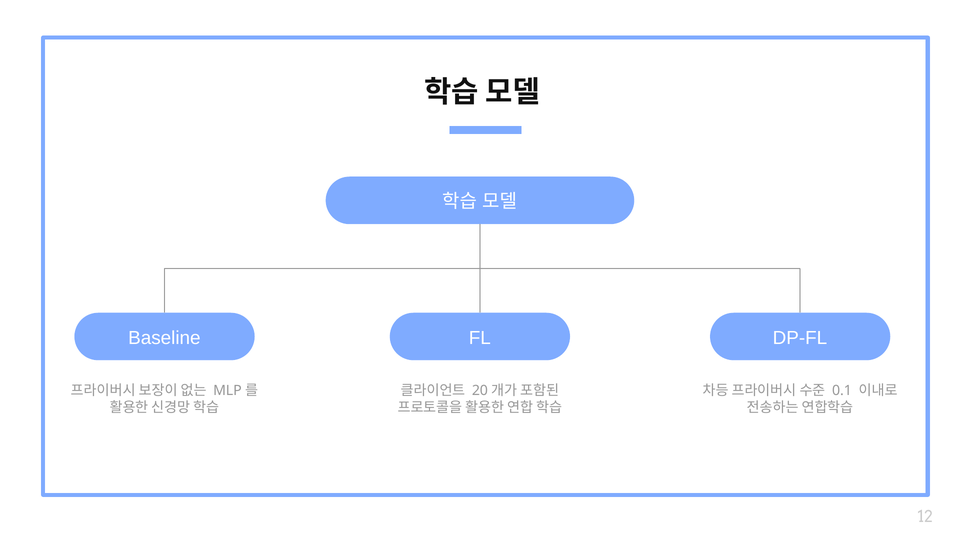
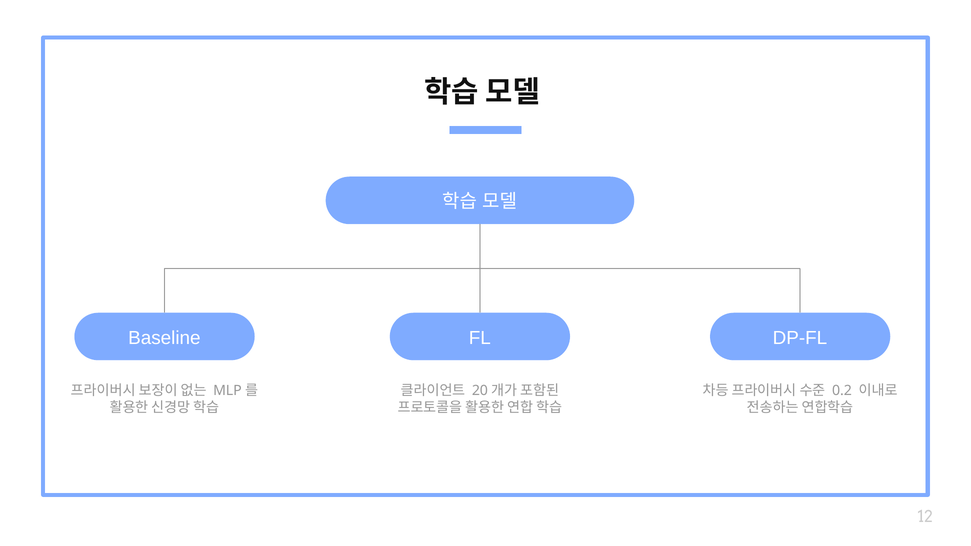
0.1: 0.1 -> 0.2 (842, 391)
